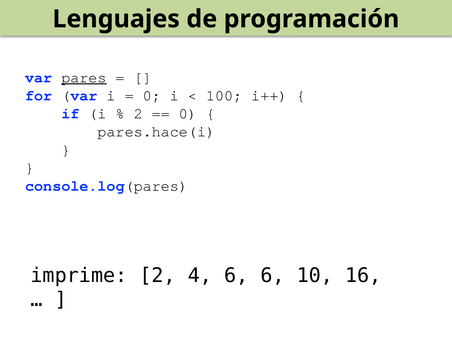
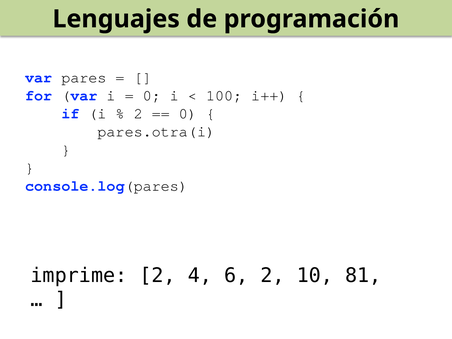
pares underline: present -> none (84, 77)
pares.hace(i: pares.hace(i -> pares.otra(i (156, 132)
6 6: 6 -> 2 (272, 275)
16: 16 -> 81 (363, 275)
